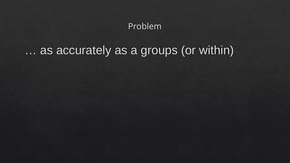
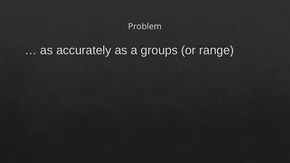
within: within -> range (217, 50)
